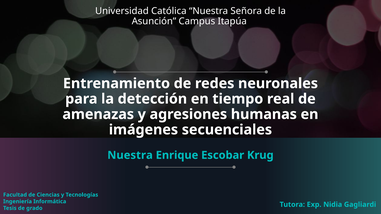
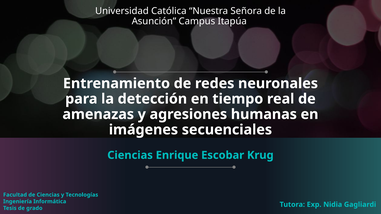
Nuestra: Nuestra -> Ciencias (130, 155)
